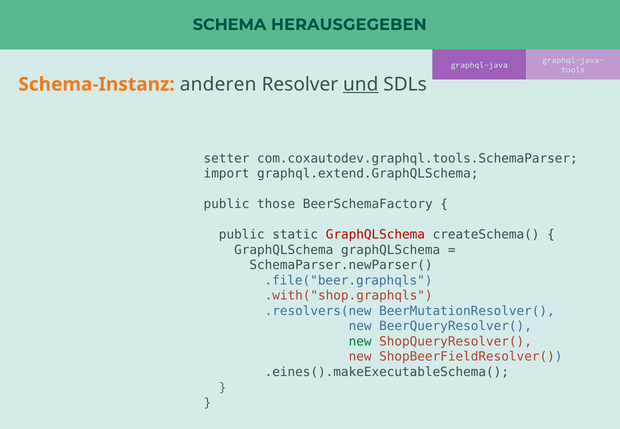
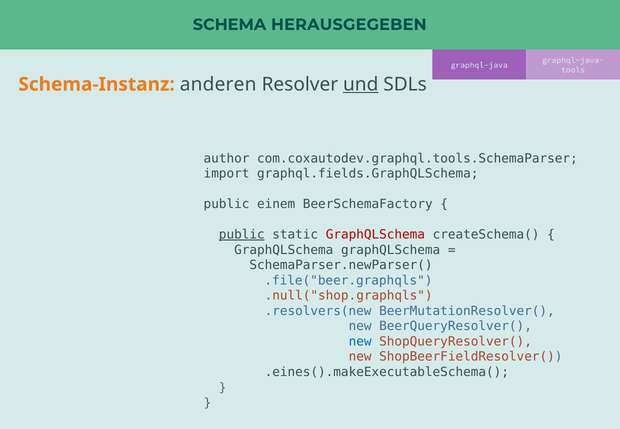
setter: setter -> author (227, 158)
graphql.extend.GraphQLSchema: graphql.extend.GraphQLSchema -> graphql.fields.GraphQLSchema (368, 174)
those: those -> einem (276, 204)
public underline: none -> present (242, 235)
.with("shop.graphqls: .with("shop.graphqls -> .null("shop.graphqls (349, 296)
new colour: green -> blue (360, 342)
